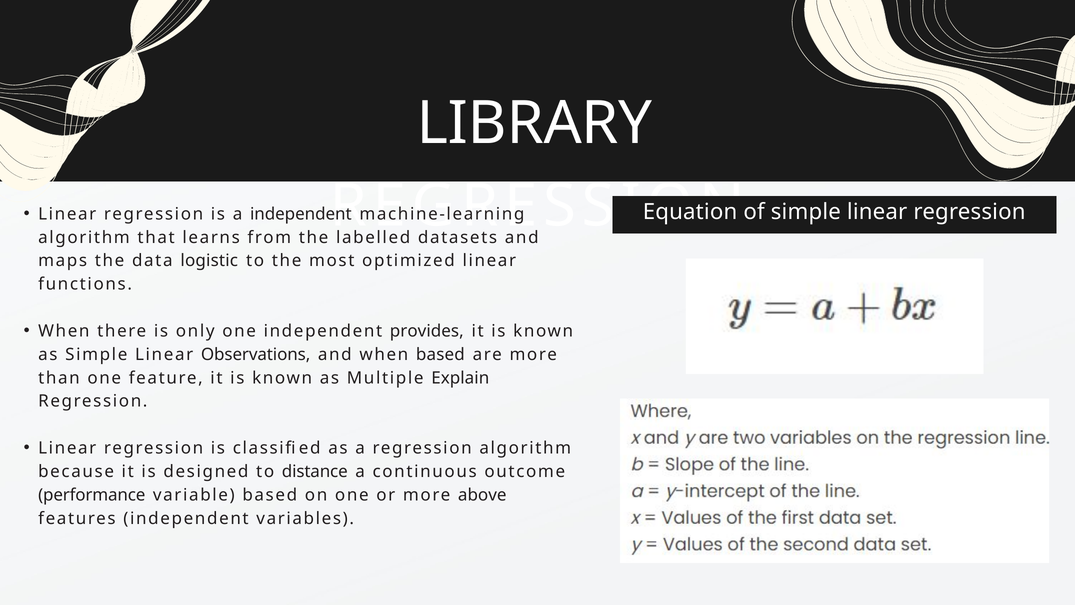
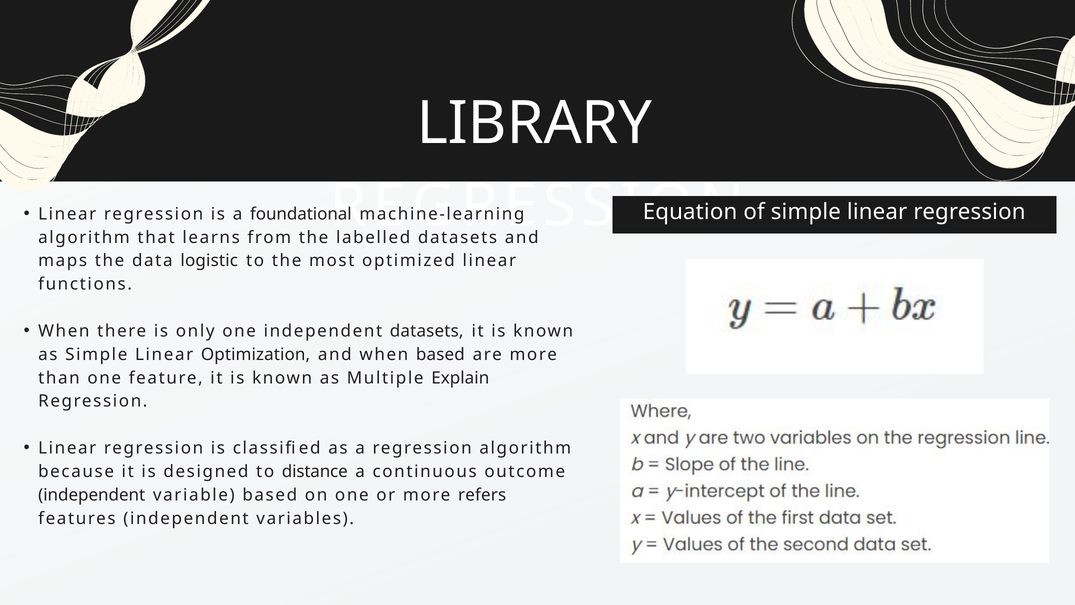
a independent: independent -> foundational (301, 214)
independent provides: provides -> datasets (427, 331)
Observations: Observations -> Optimization (256, 354)
performance: performance -> independent (92, 495)
above: above -> refers (482, 495)
